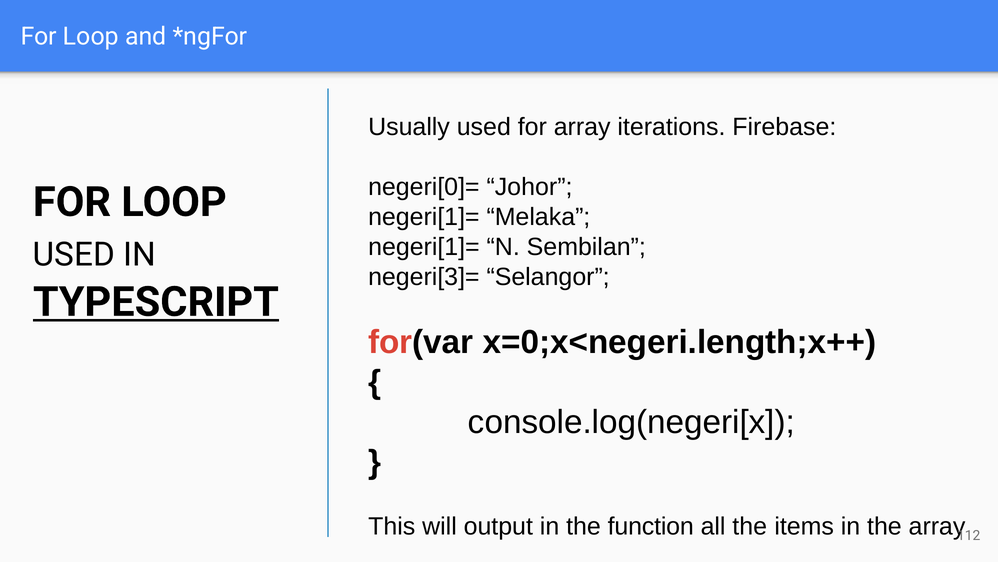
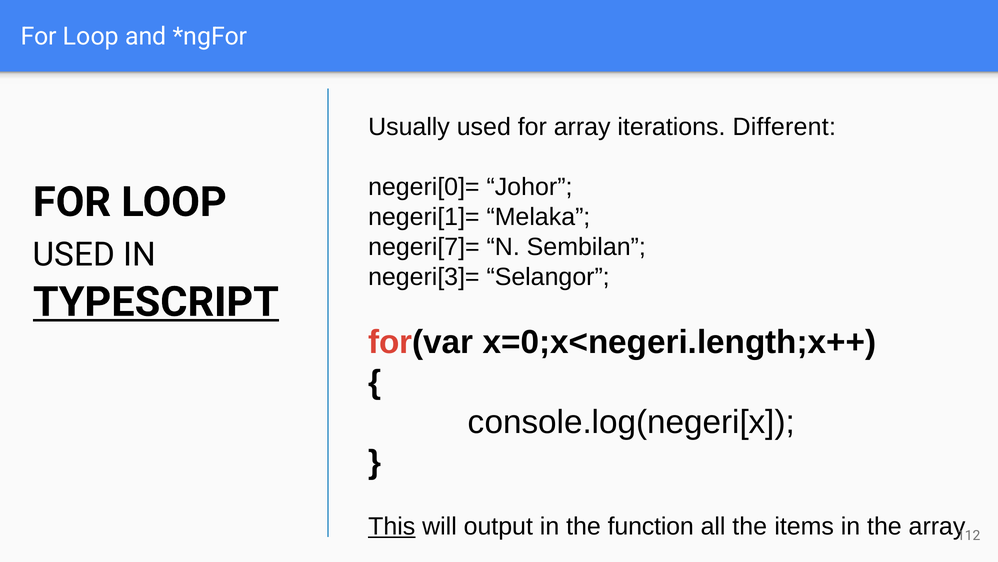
Firebase: Firebase -> Different (784, 127)
negeri[1]=: negeri[1]= -> negeri[7]= (424, 247)
This underline: none -> present (392, 526)
